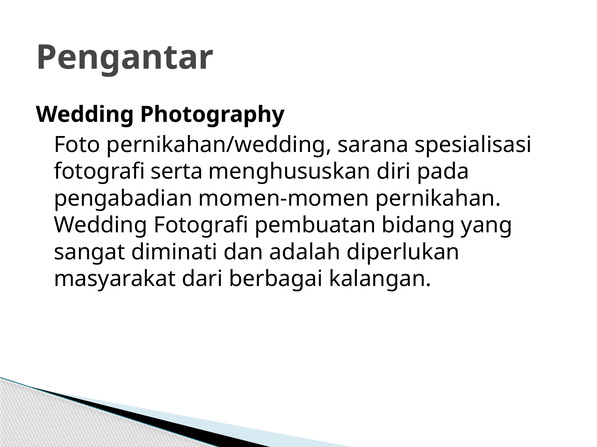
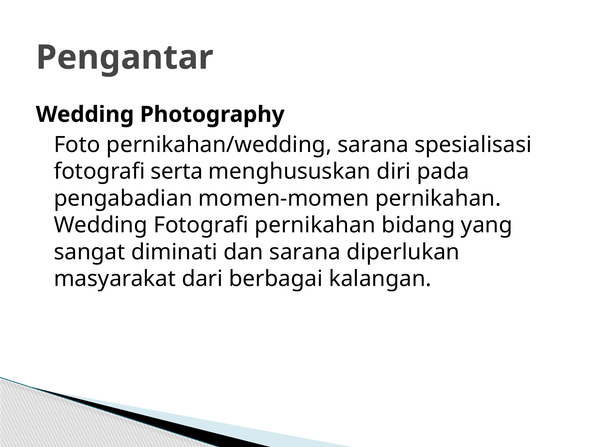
Fotografi pembuatan: pembuatan -> pernikahan (315, 226)
dan adalah: adalah -> sarana (305, 252)
